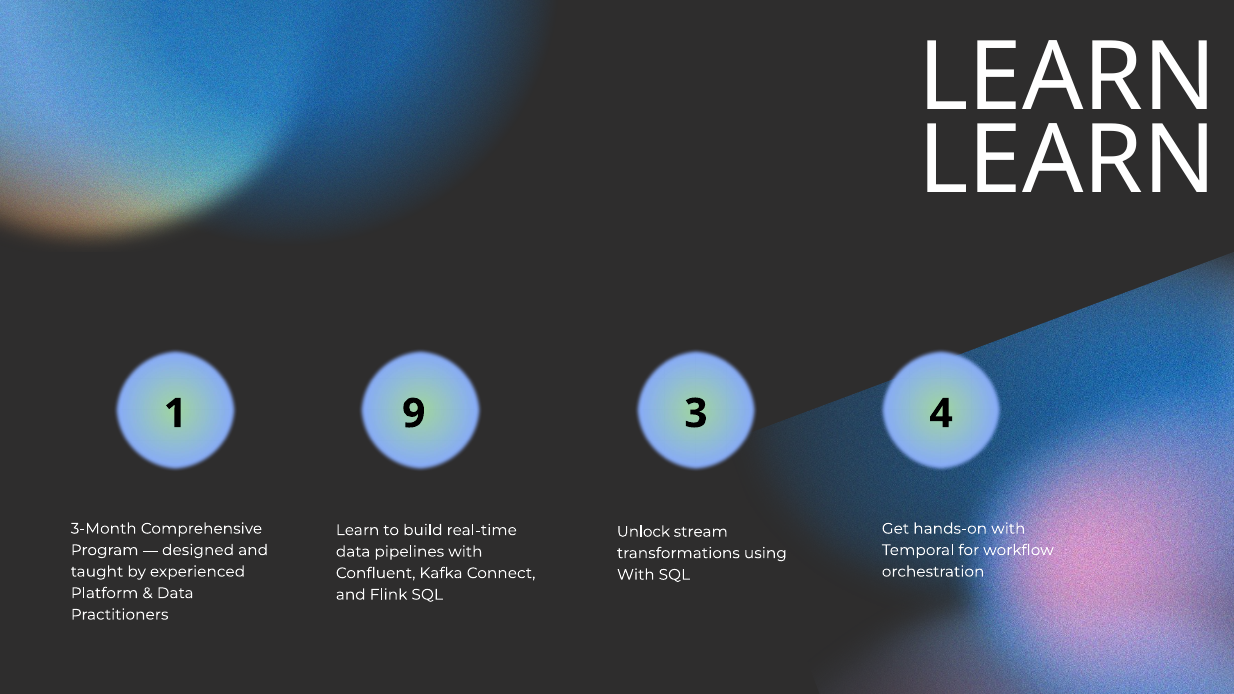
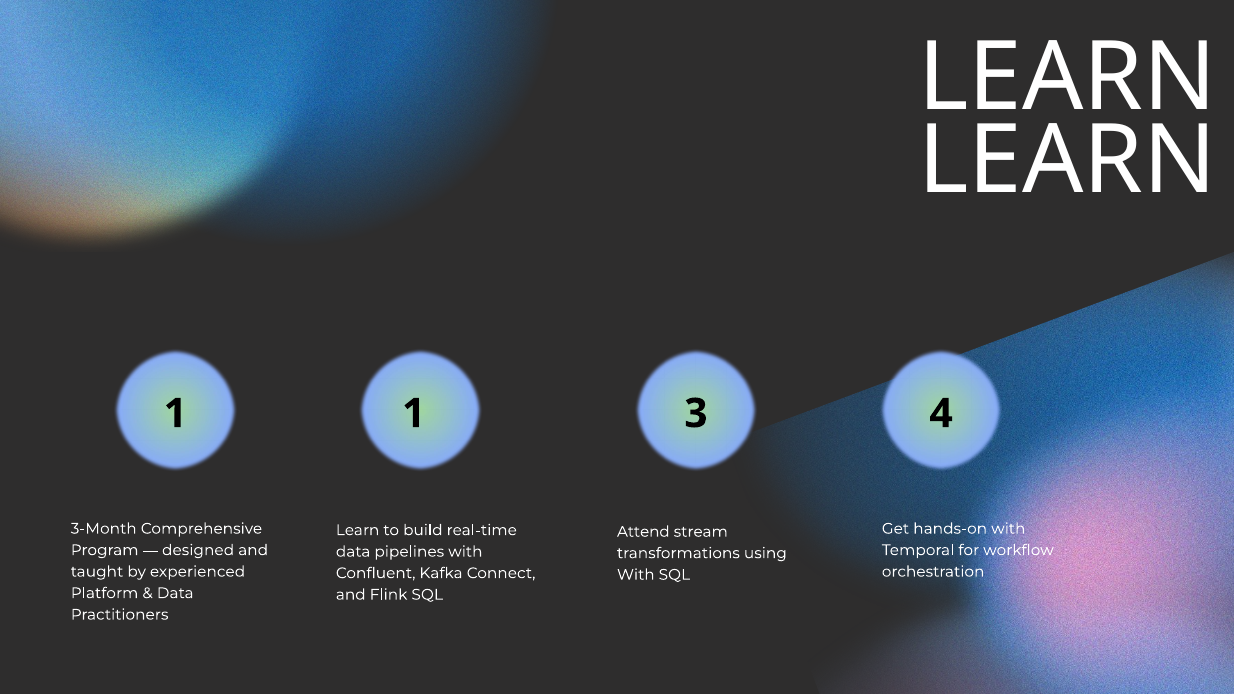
1 9: 9 -> 1 (414, 414)
Unlock: Unlock -> Attend (643, 532)
